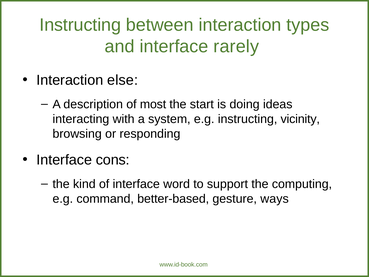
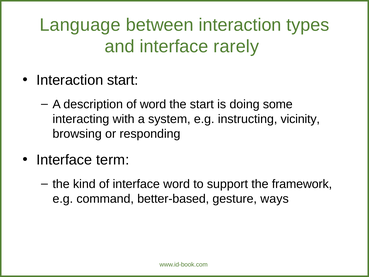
Instructing: Instructing -> Language (80, 25)
Interaction else: else -> start (123, 80)
of most: most -> word (153, 104)
ideas: ideas -> some (278, 104)
cons: cons -> term (113, 160)
computing: computing -> framework (302, 184)
